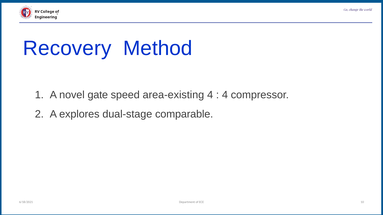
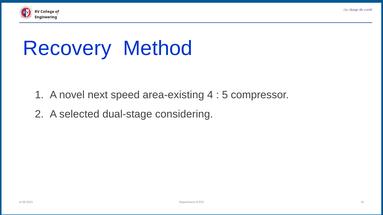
gate: gate -> next (98, 95)
4: 4 -> 5 (225, 95)
explores: explores -> selected (79, 114)
comparable: comparable -> considering (184, 114)
